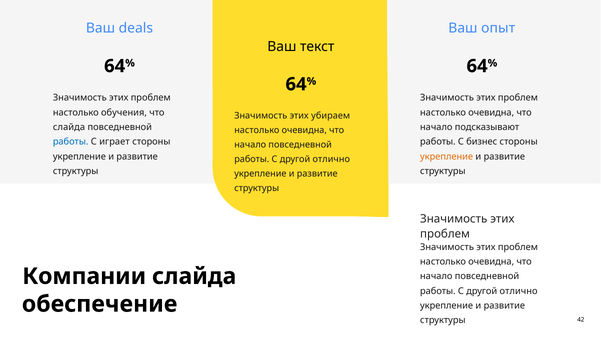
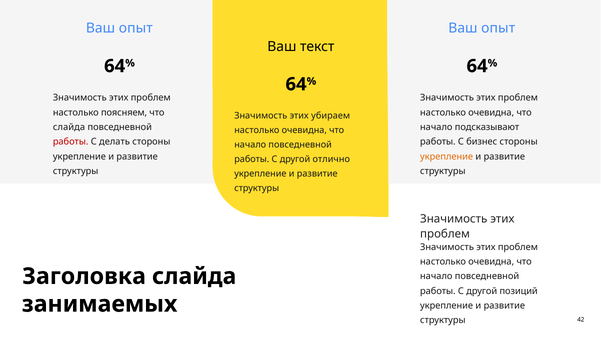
deals: deals -> опыт (136, 28)
обучения: обучения -> поясняем (124, 112)
работы colour: blue -> red (71, 142)
играет: играет -> делать (115, 142)
Компании: Компании -> Заголовка (84, 276)
отлично: отлично -> позиций (519, 291)
обеспечение: обеспечение -> занимаемых (100, 304)
